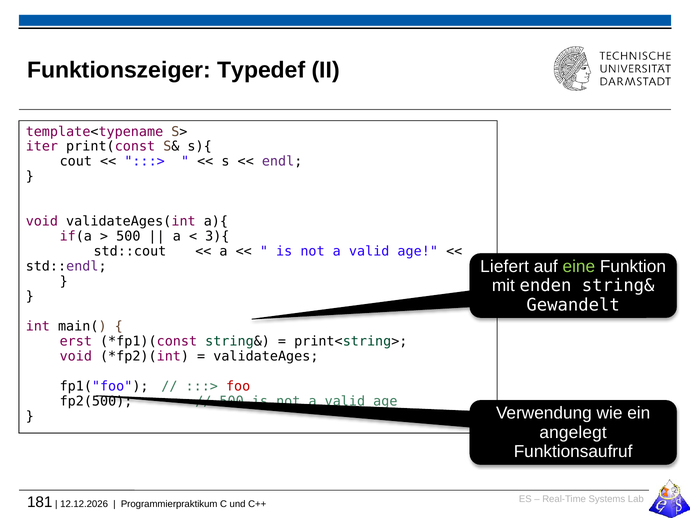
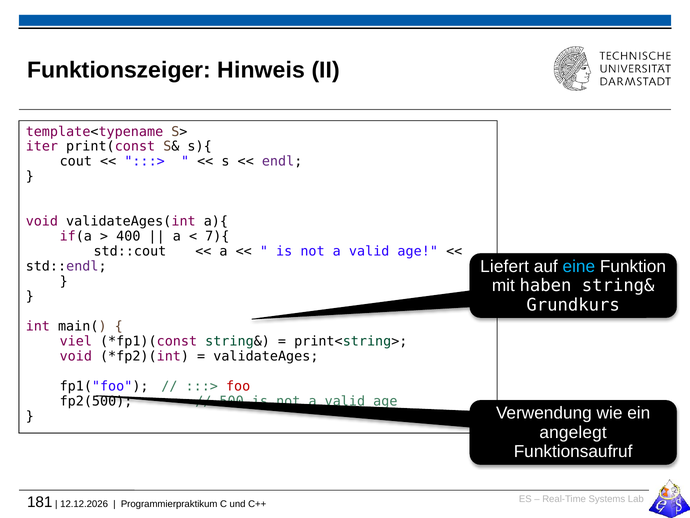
Typedef: Typedef -> Hinweis (261, 70)
500: 500 -> 400 (128, 236)
3){: 3){ -> 7){ (217, 236)
eine colour: light green -> light blue (579, 266)
enden: enden -> haben (546, 285)
Gewandelt: Gewandelt -> Grundkurs (573, 305)
erst: erst -> viel (76, 341)
